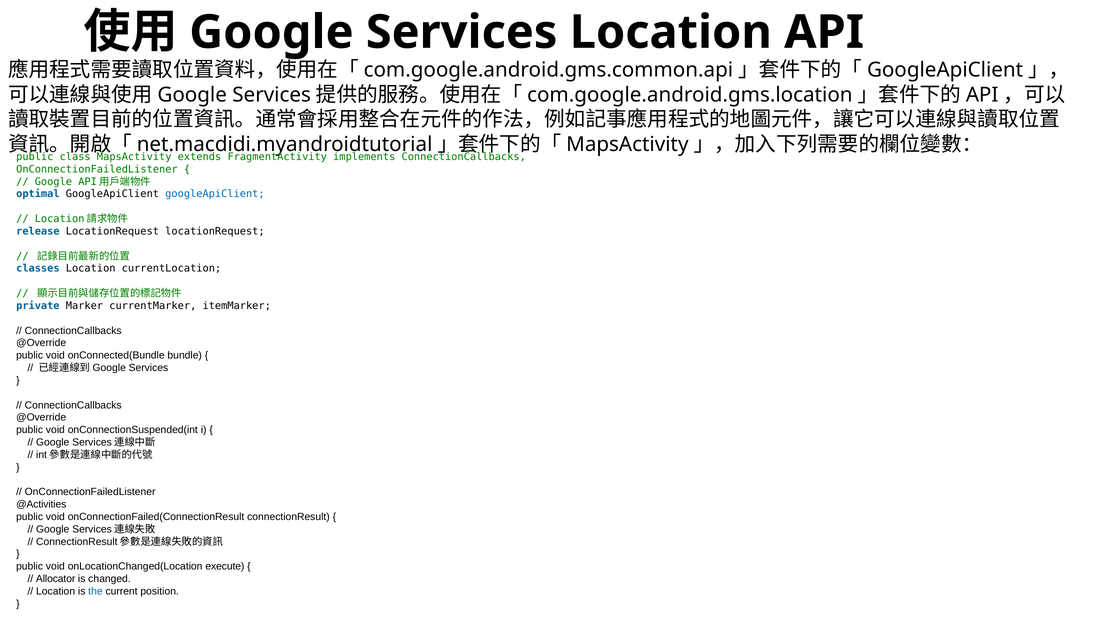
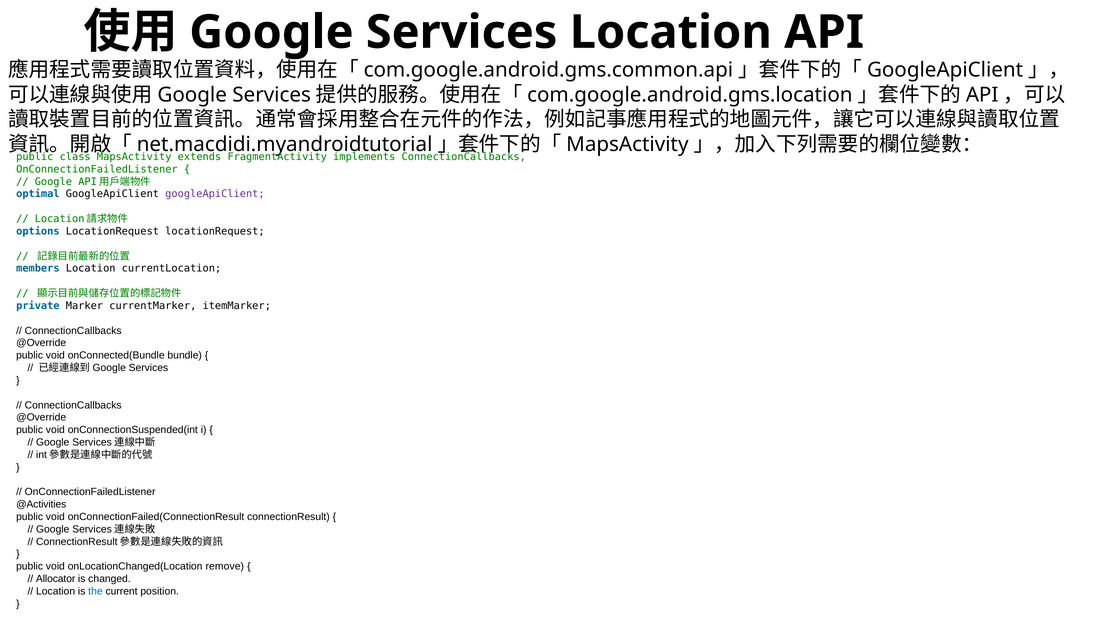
googleApiClient colour: blue -> purple (215, 194)
release: release -> options (38, 231)
classes: classes -> members (38, 268)
execute: execute -> remove (225, 566)
